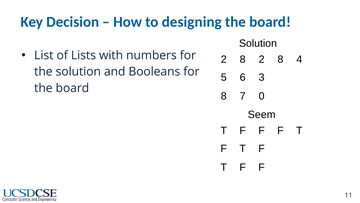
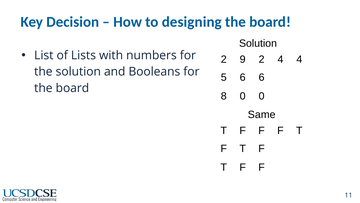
8: 8 -> 9 (243, 59)
8: 8 -> 4 (280, 59)
6 3: 3 -> 6 (262, 77)
8 7: 7 -> 0 (243, 96)
Seem: Seem -> Same (262, 114)
